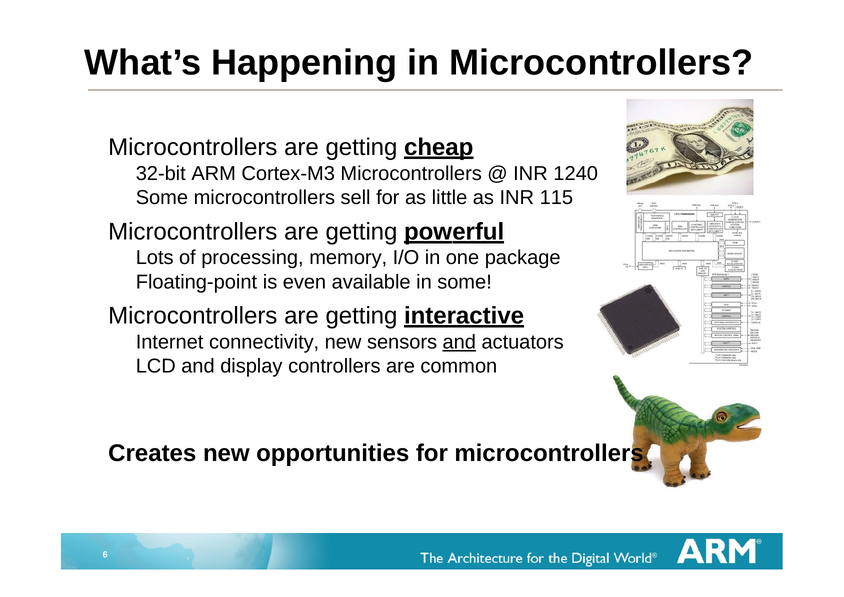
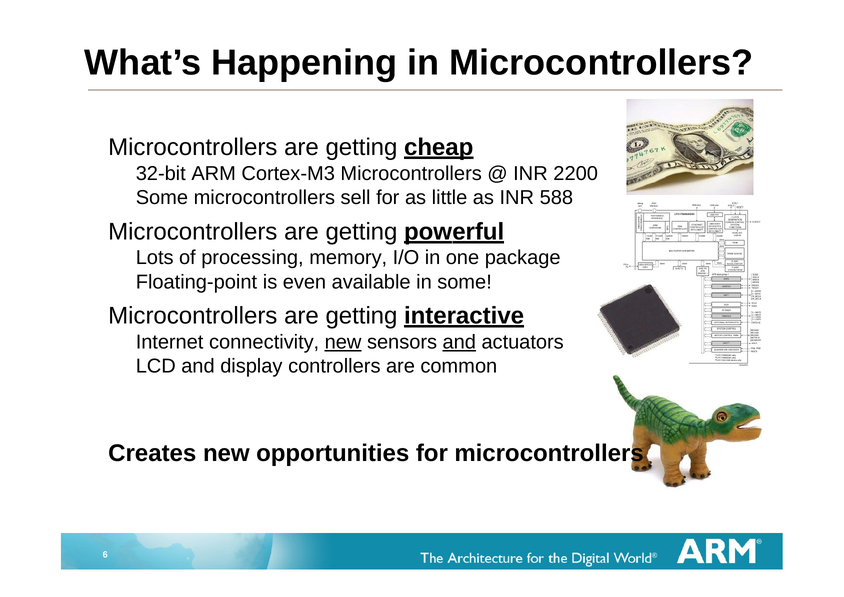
1240: 1240 -> 2200 (576, 173)
115: 115 -> 588 (556, 198)
new underline: none -> present (343, 342)
